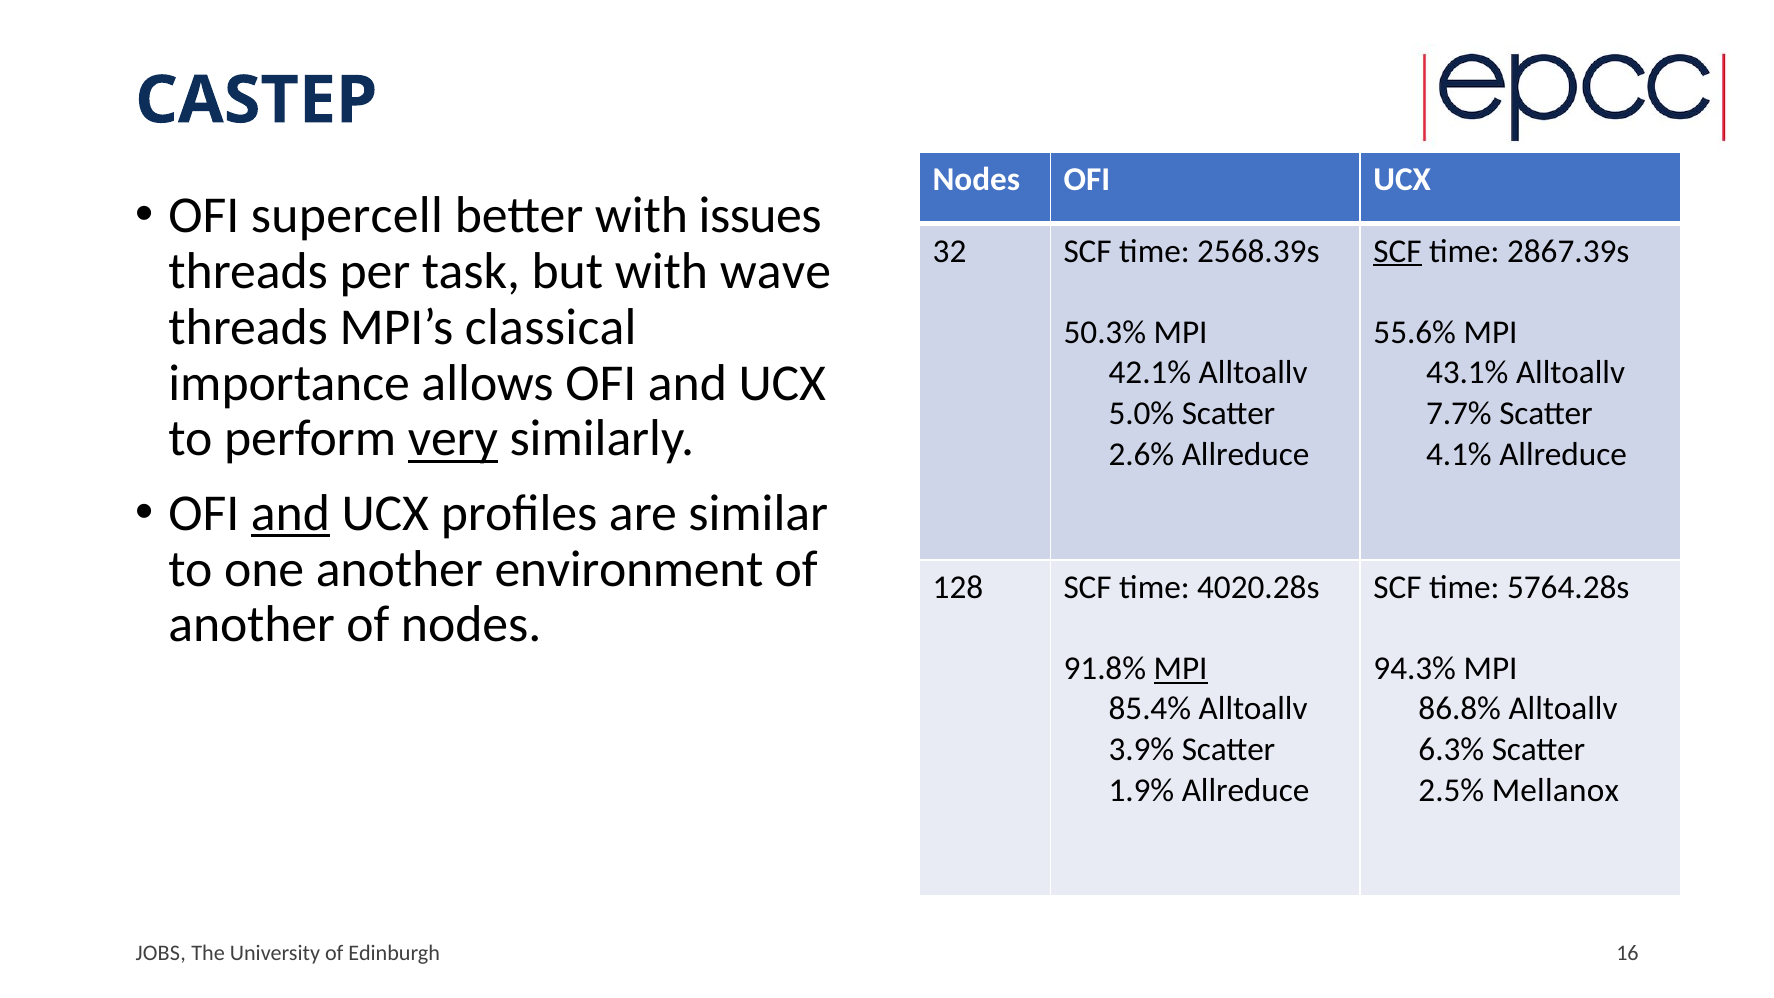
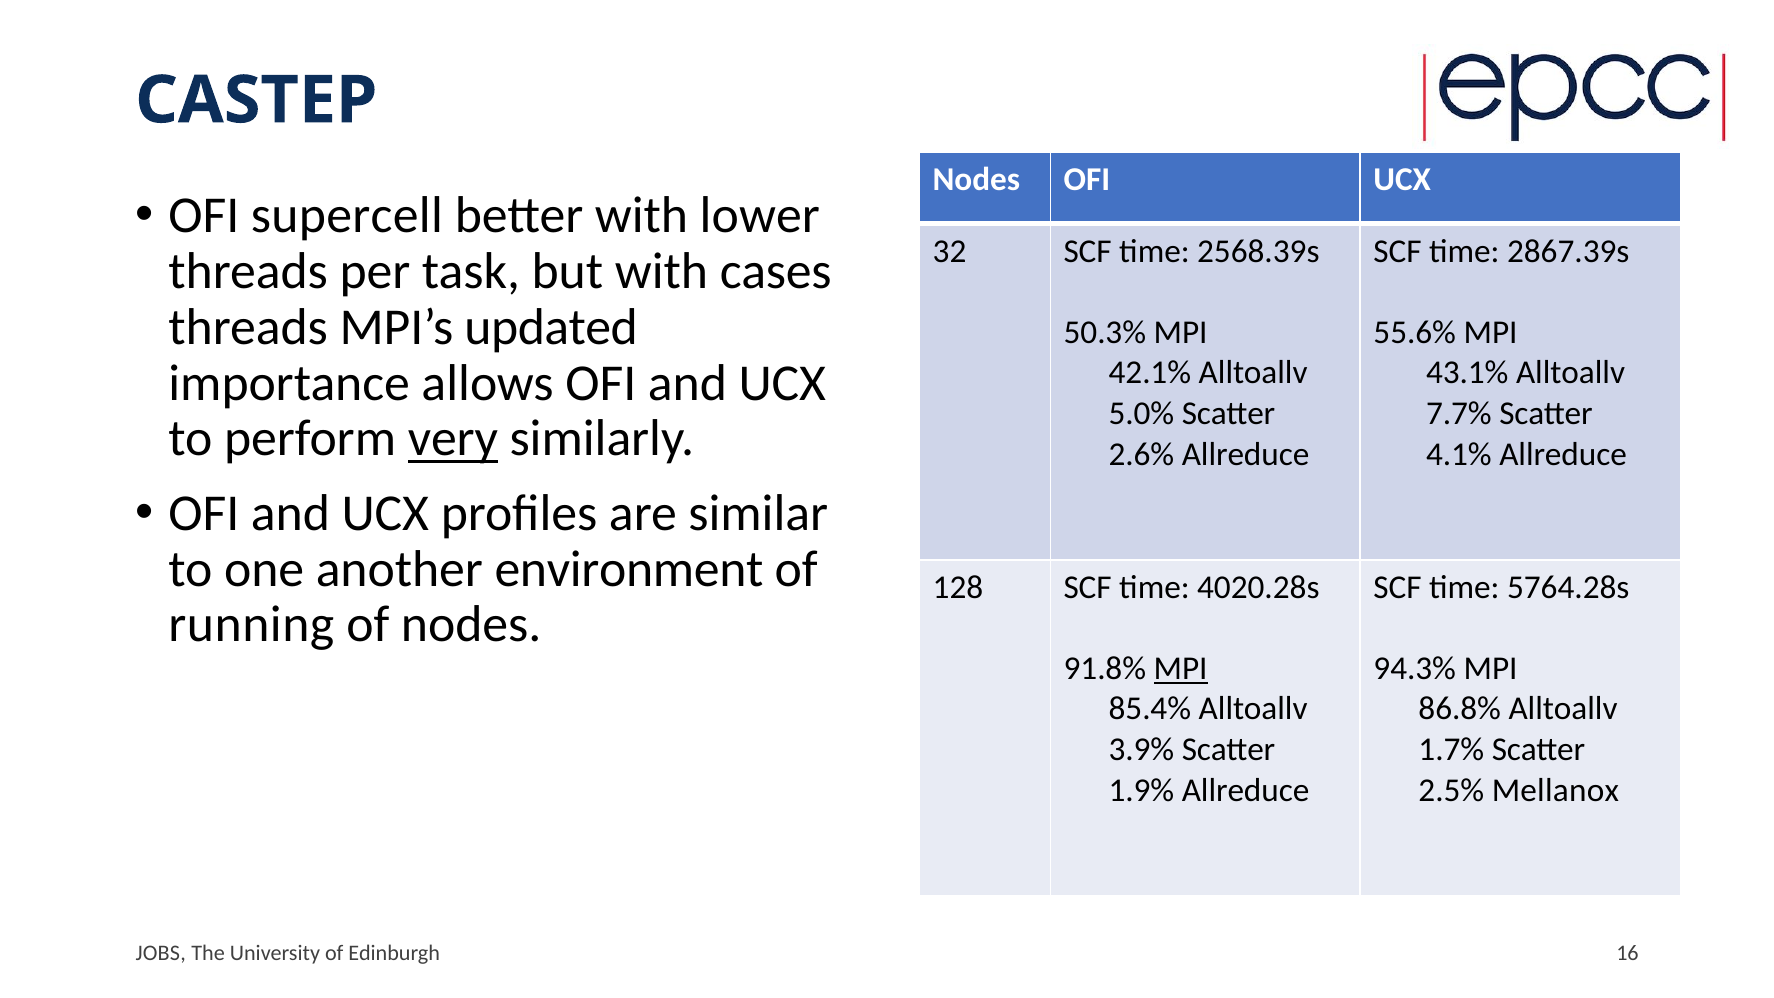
issues: issues -> lower (760, 216)
SCF underline: present -> none (1398, 251)
wave: wave -> cases (776, 271)
classical: classical -> updated (551, 327)
and underline: present -> none (290, 513)
another: another -> running (251, 625)
6.3%: 6.3% -> 1.7% (1451, 749)
